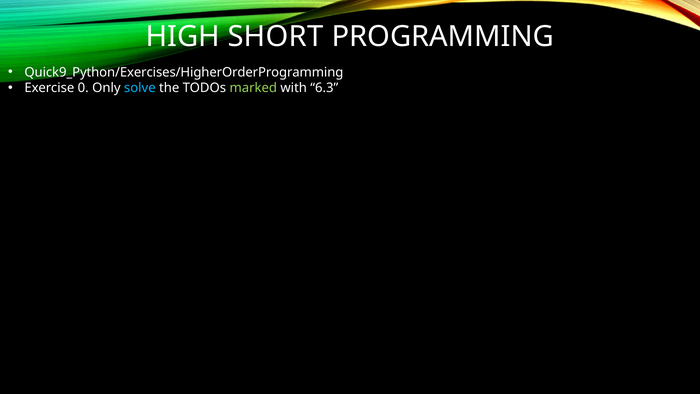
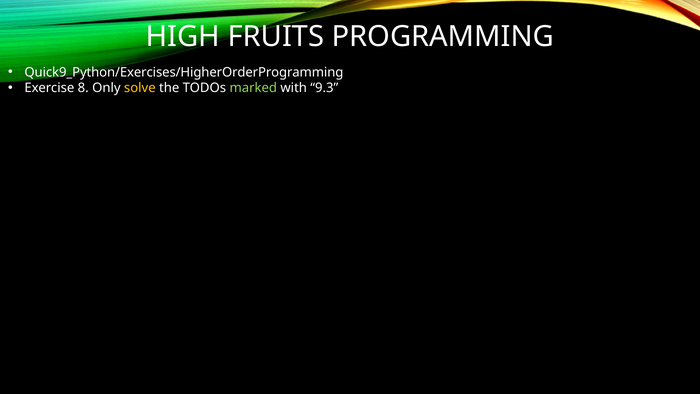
SHORT: SHORT -> FRUITS (276, 37)
0: 0 -> 8 (83, 88)
solve colour: light blue -> yellow (140, 88)
6.3: 6.3 -> 9.3 (324, 88)
